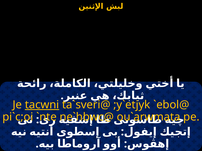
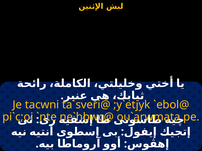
tacwni underline: present -> none (42, 105)
